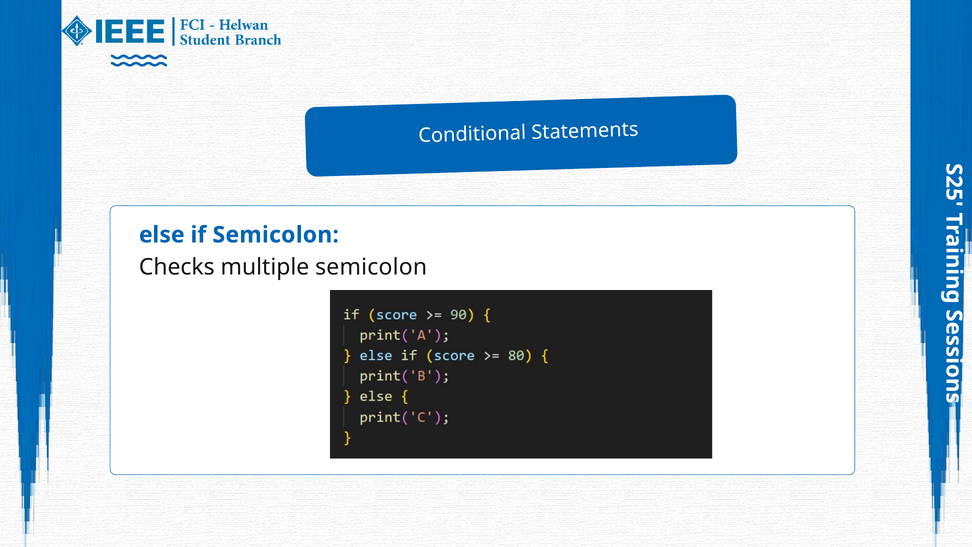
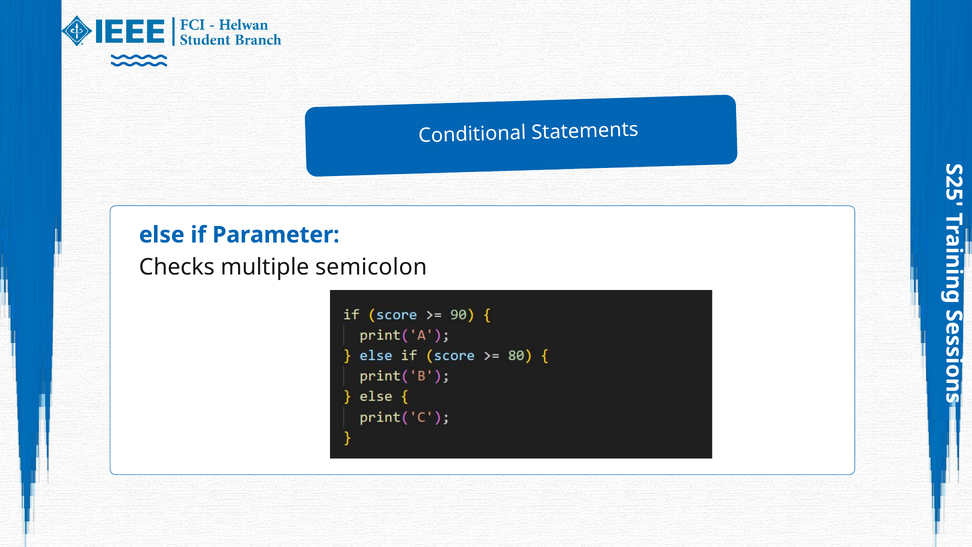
if Semicolon: Semicolon -> Parameter (276, 235)
